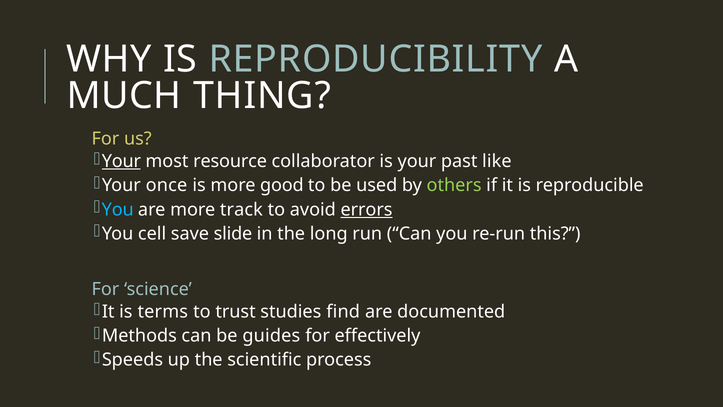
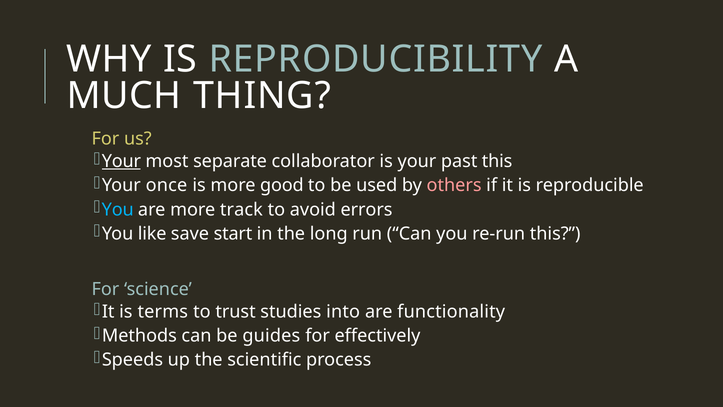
resource: resource -> separate (230, 161)
past like: like -> this (497, 161)
others colour: light green -> pink (454, 185)
errors underline: present -> none (366, 209)
cell: cell -> like (152, 233)
slide: slide -> start (233, 233)
find: find -> into (343, 312)
documented: documented -> functionality (451, 312)
